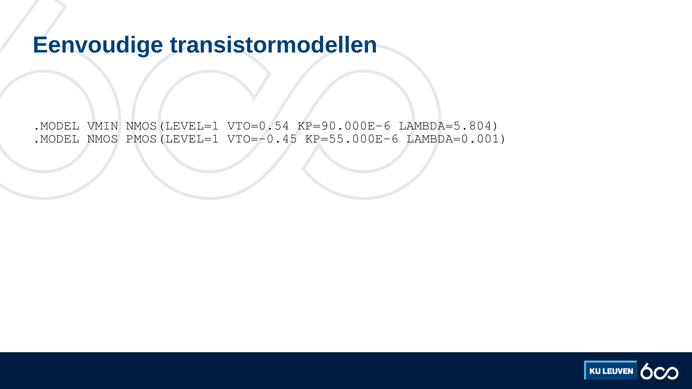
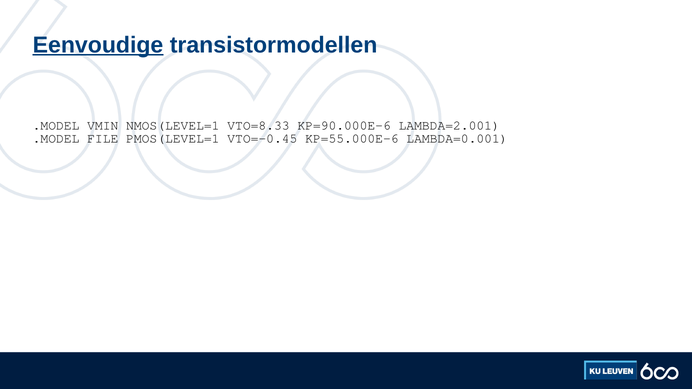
Eenvoudige underline: none -> present (98, 45)
VTO=0.54: VTO=0.54 -> VTO=8.33 (258, 126)
LAMBDA=5.804: LAMBDA=5.804 -> LAMBDA=2.001 (449, 126)
NMOS: NMOS -> FILE (103, 139)
